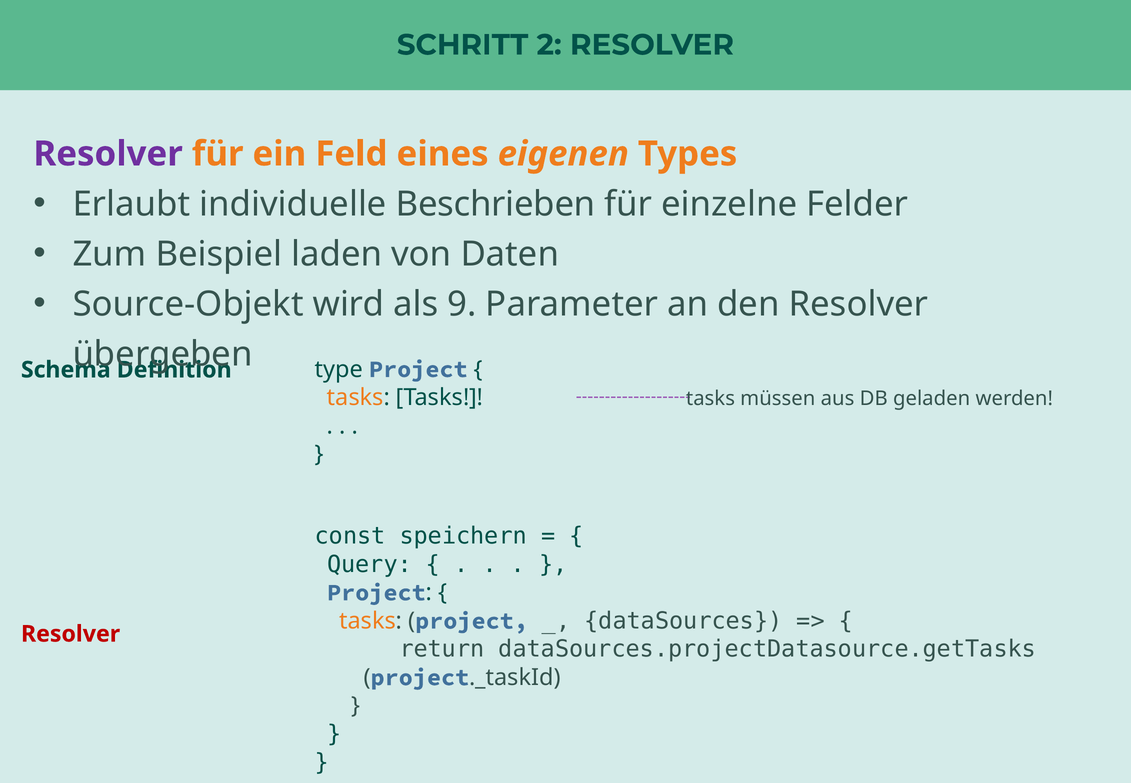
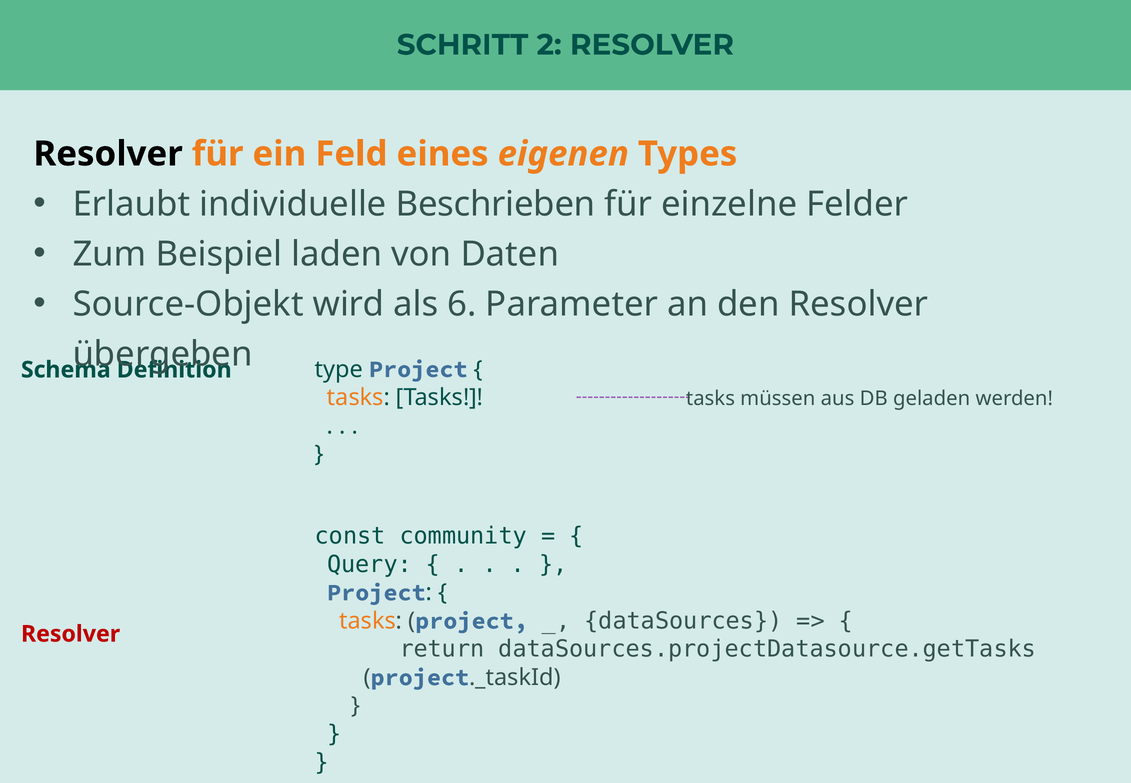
Resolver colour: purple -> black (108, 154)
9: 9 -> 6 (462, 304)
speichern: speichern -> community (463, 536)
